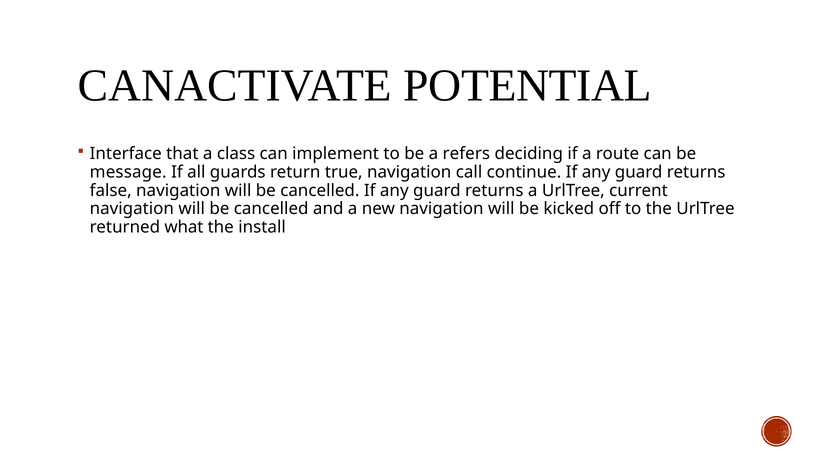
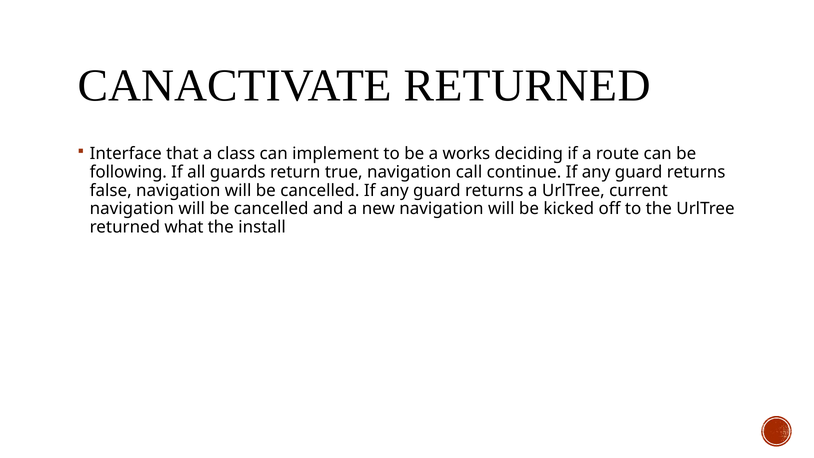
CANACTIVATE POTENTIAL: POTENTIAL -> RETURNED (527, 86)
refers: refers -> works (466, 154)
message: message -> following (128, 172)
